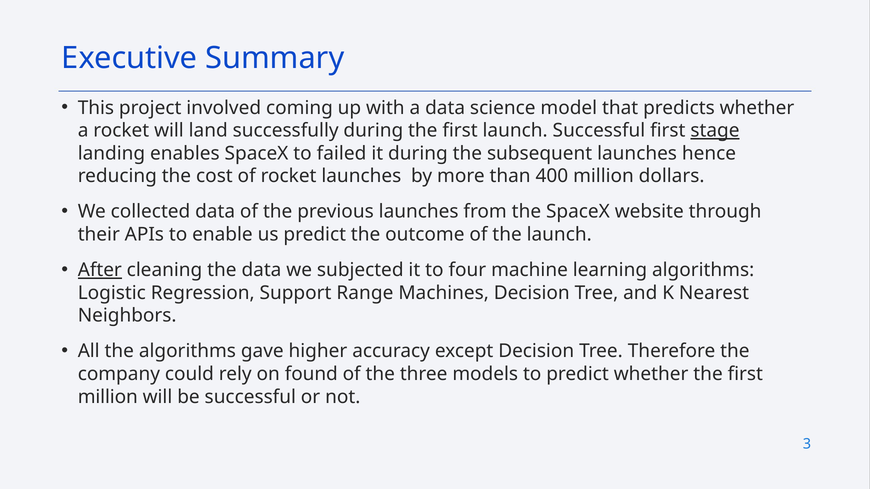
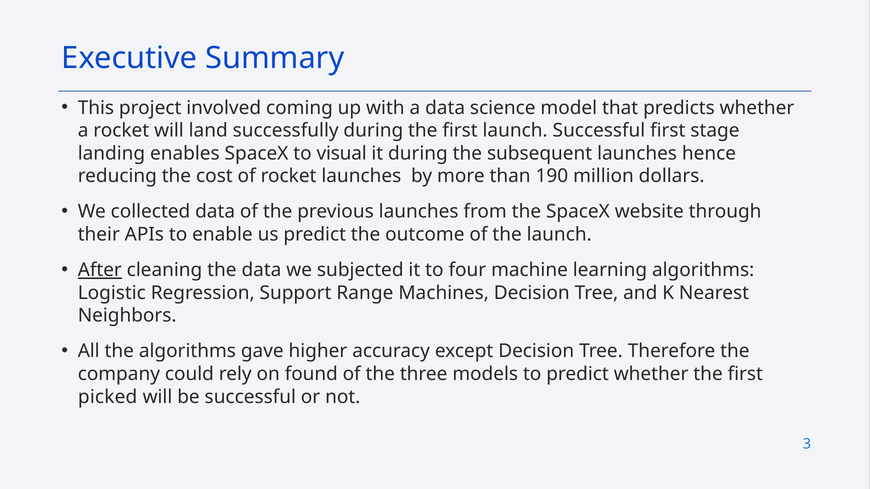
stage underline: present -> none (715, 131)
failed: failed -> visual (342, 154)
400: 400 -> 190 (552, 176)
million: million -> picked (108, 397)
